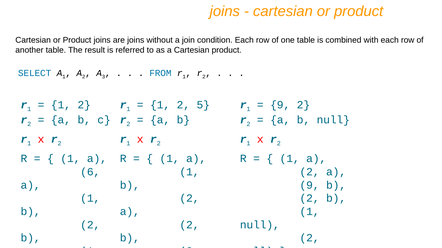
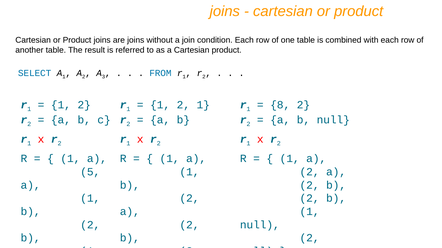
2 5: 5 -> 1 (203, 105)
9: 9 -> 8 (280, 105)
6: 6 -> 5 (90, 172)
9: 9 -> 2 (310, 186)
